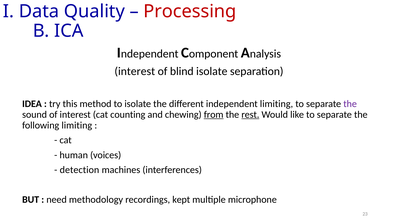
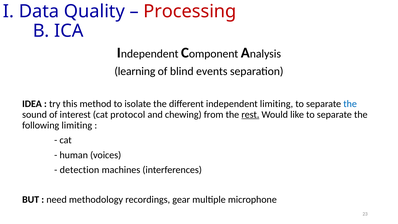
interest: interest -> learning (135, 71)
blind isolate: isolate -> events (212, 71)
the colour: purple -> blue (350, 104)
counting: counting -> protocol (128, 114)
from underline: present -> none (214, 114)
kept: kept -> gear (181, 200)
